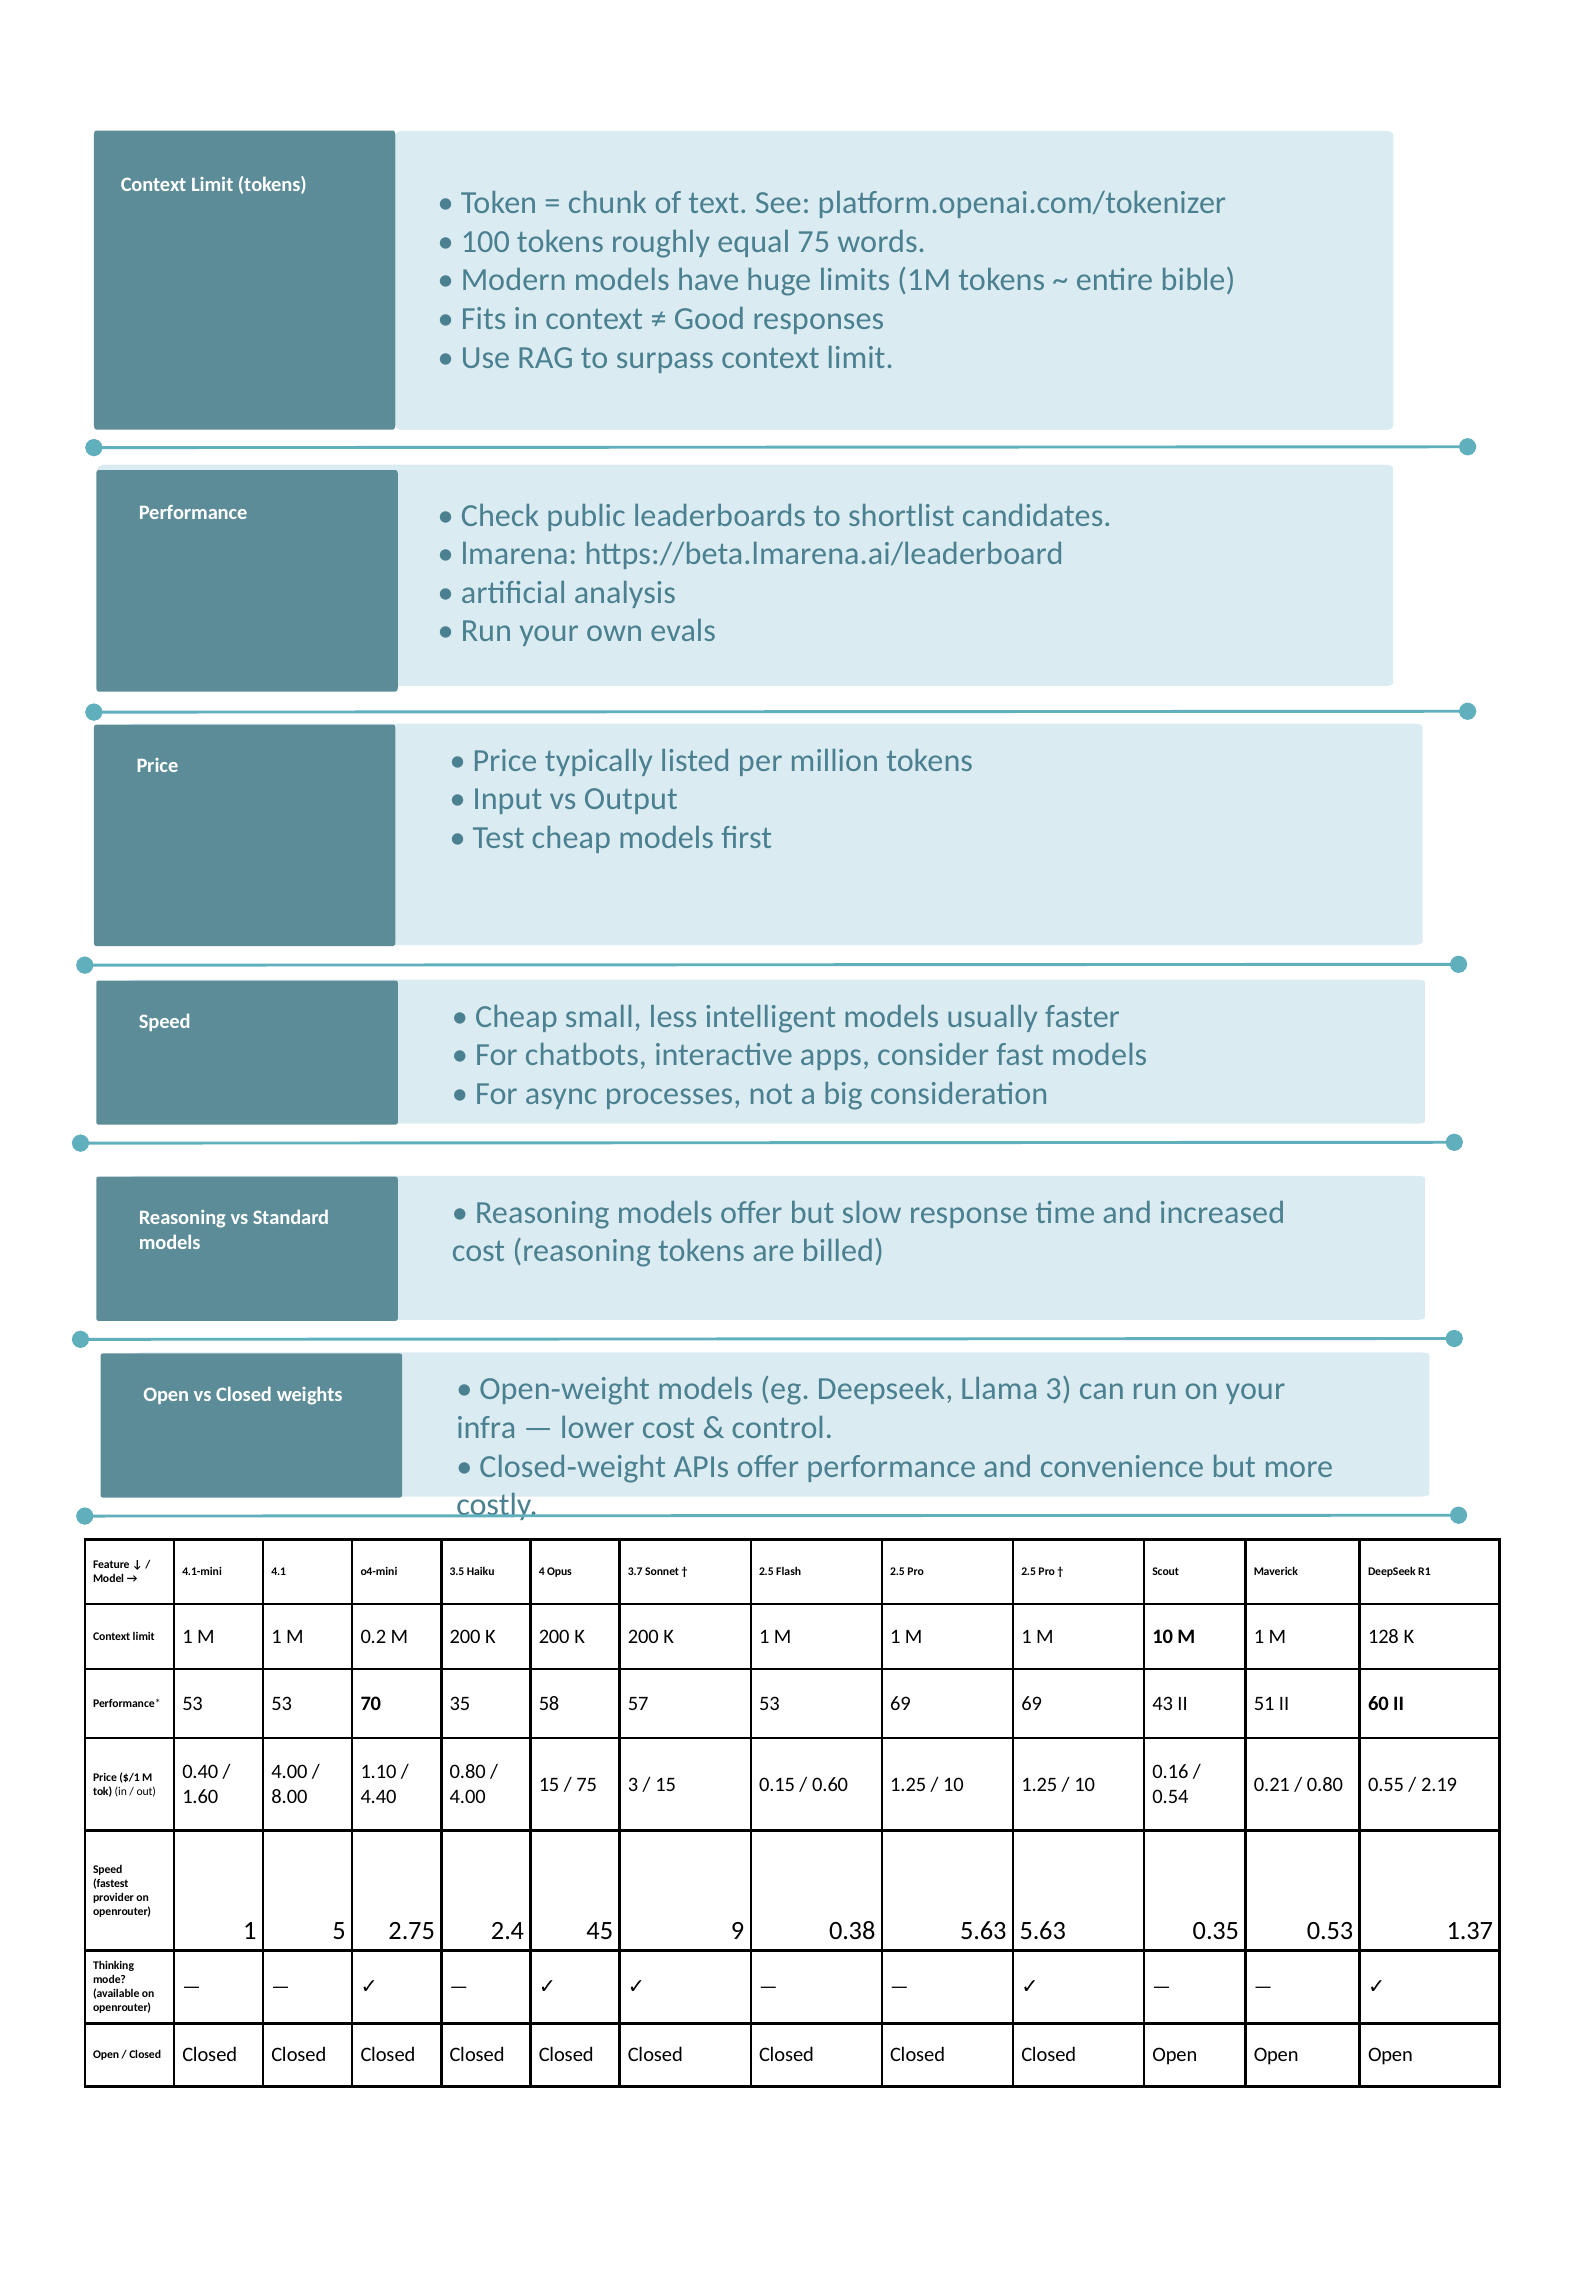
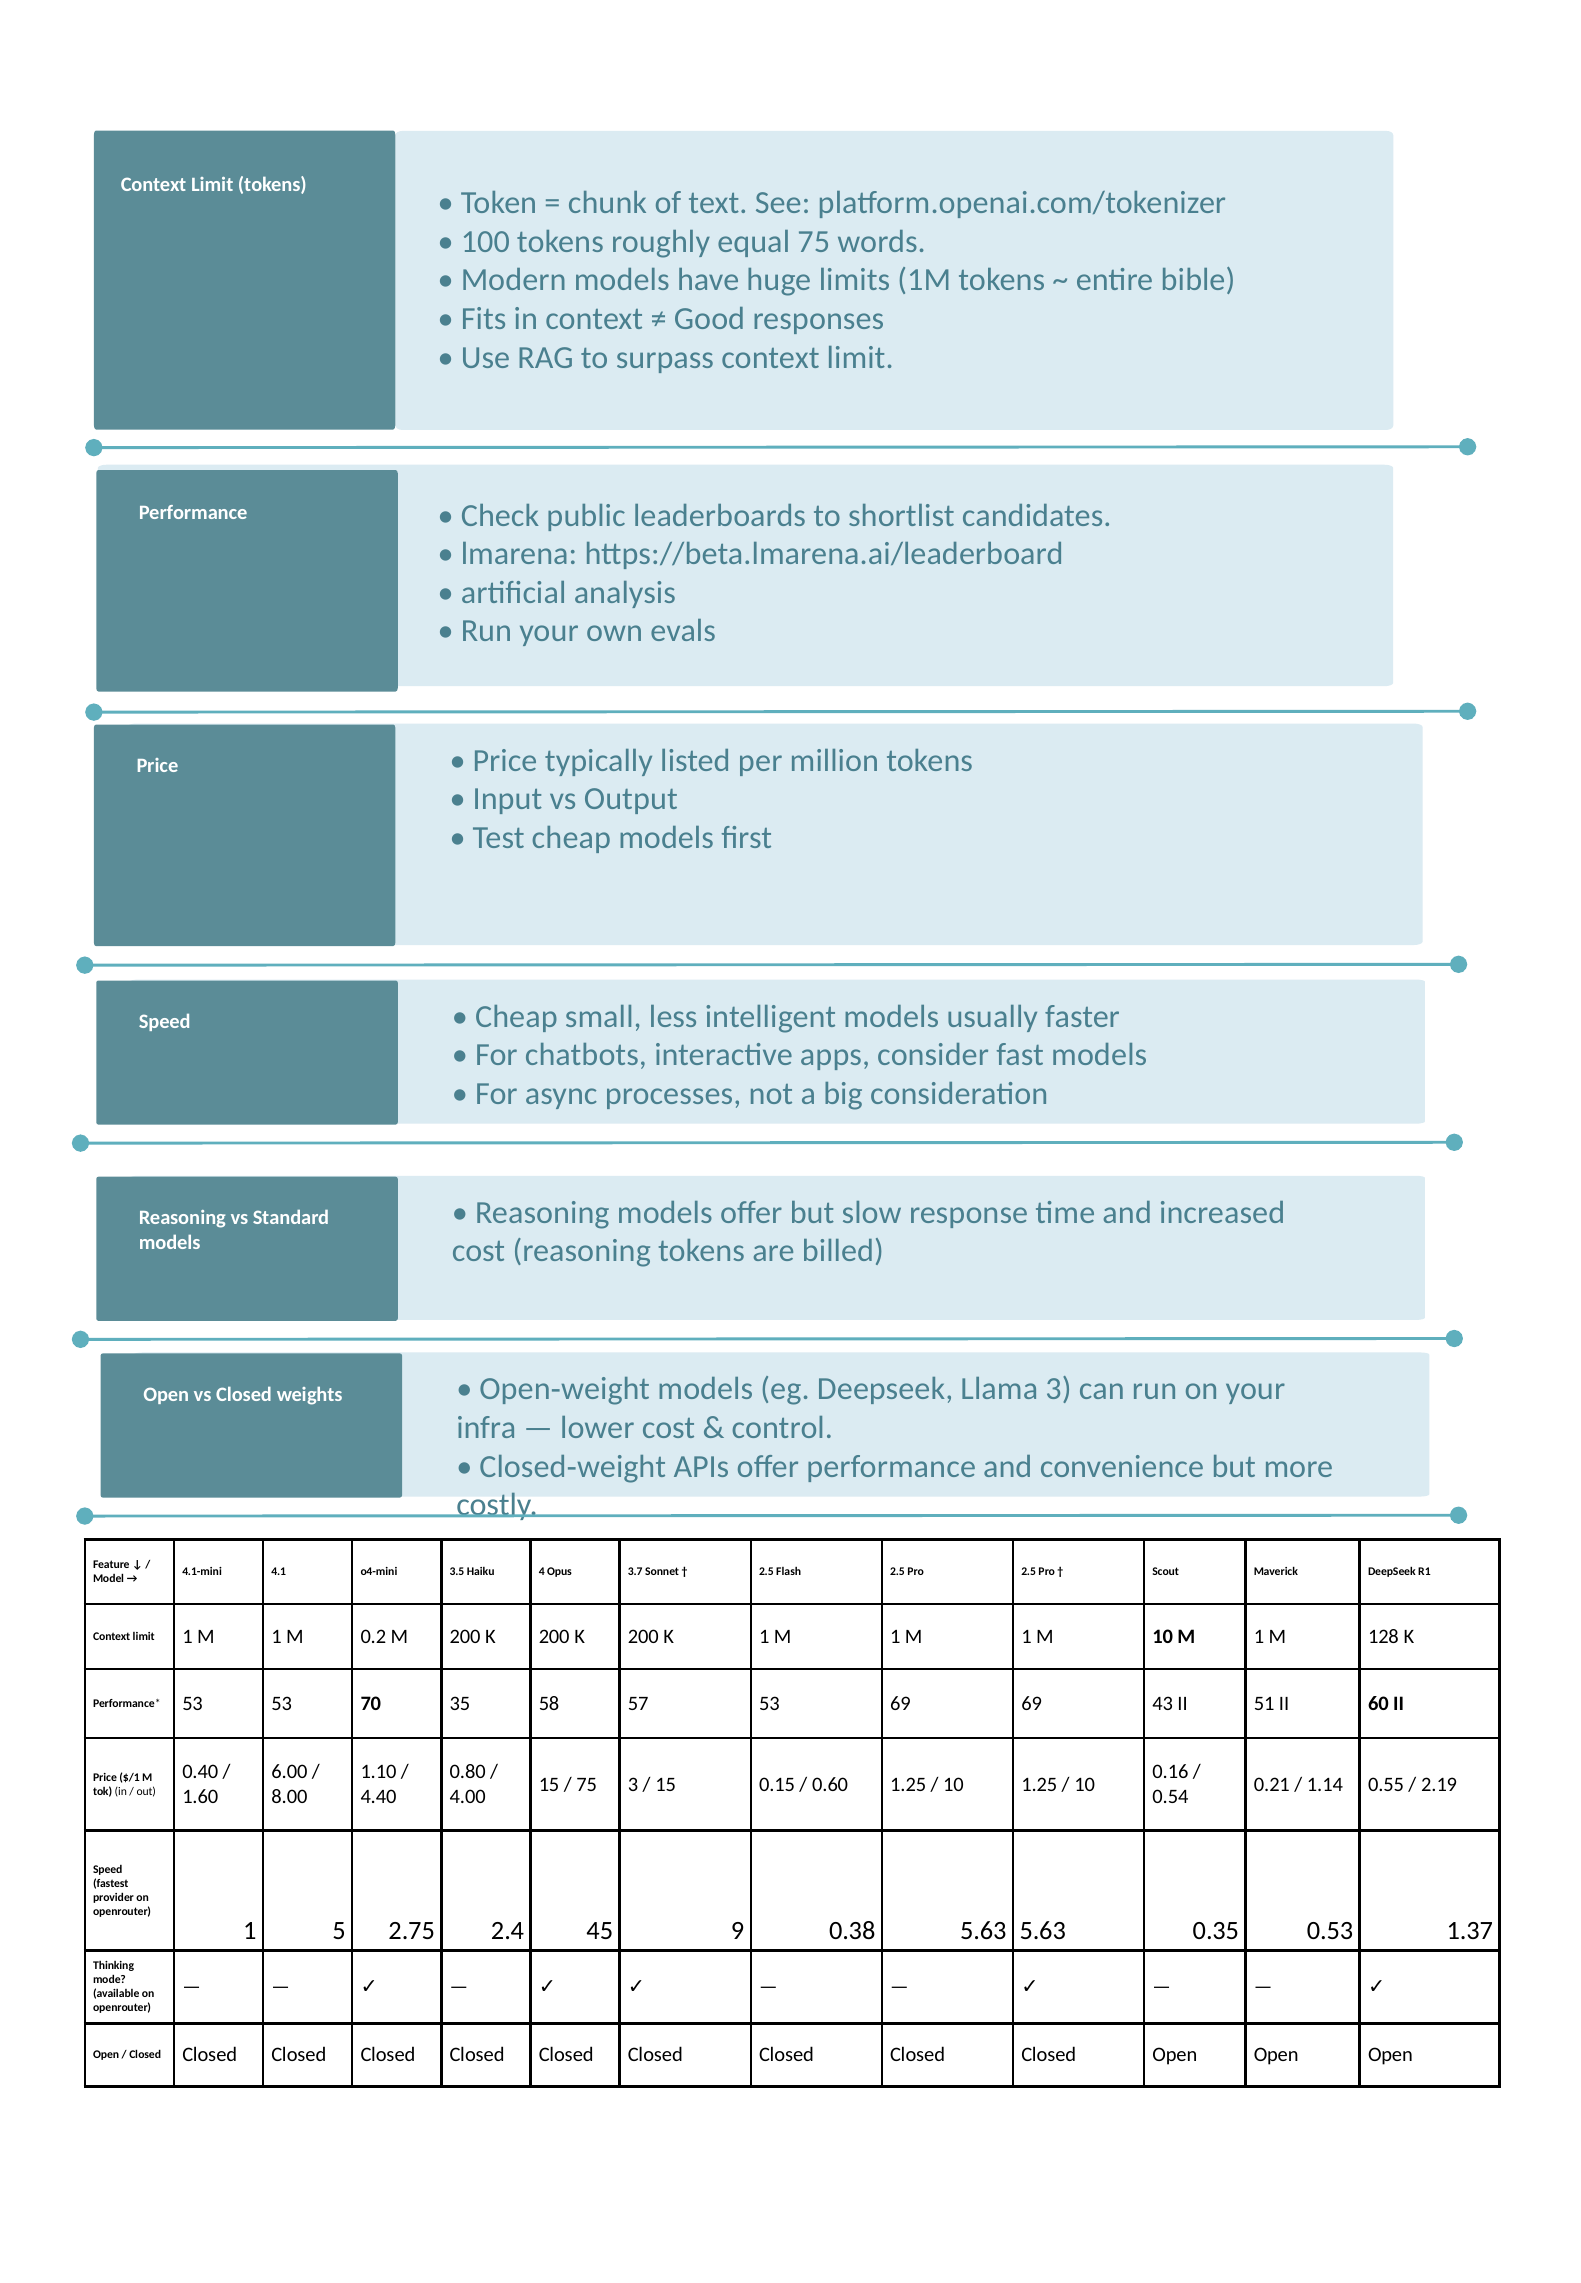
4.00: 4.00 -> 6.00 (289, 1772)
0.80: 0.80 -> 1.14 (1325, 1785)
